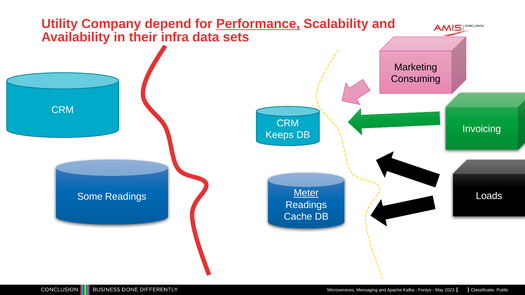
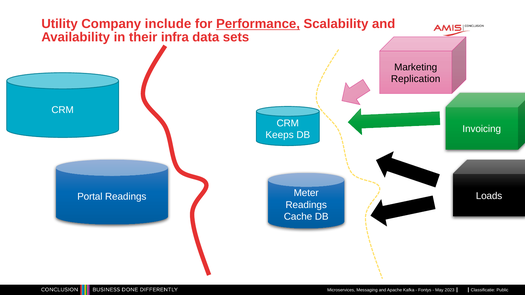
depend: depend -> include (168, 24)
Consuming: Consuming -> Replication (416, 79)
Meter underline: present -> none (306, 193)
Some: Some -> Portal (90, 197)
